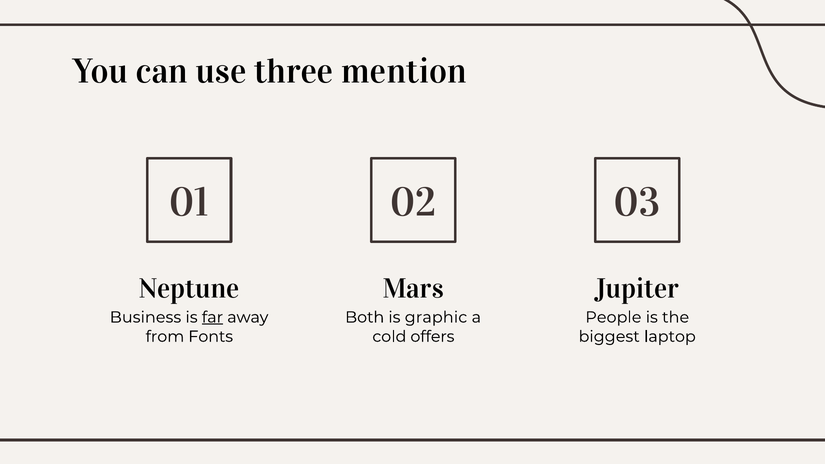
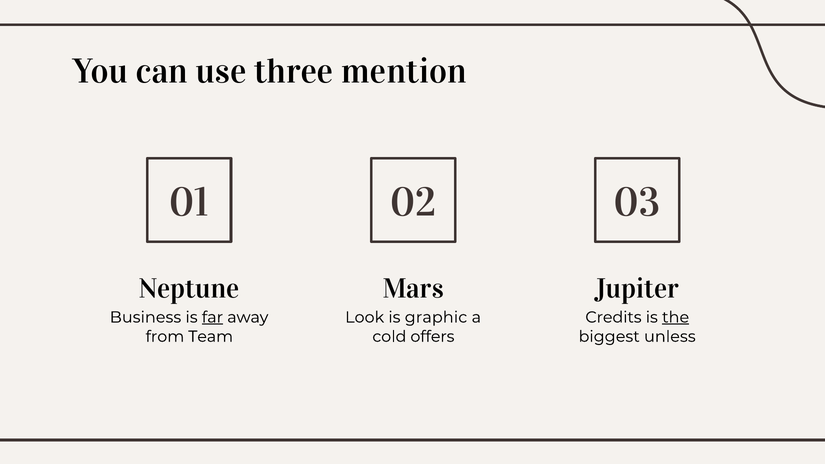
Both: Both -> Look (365, 317)
People: People -> Credits (613, 317)
the underline: none -> present (676, 317)
Fonts: Fonts -> Team (211, 337)
laptop: laptop -> unless (670, 337)
